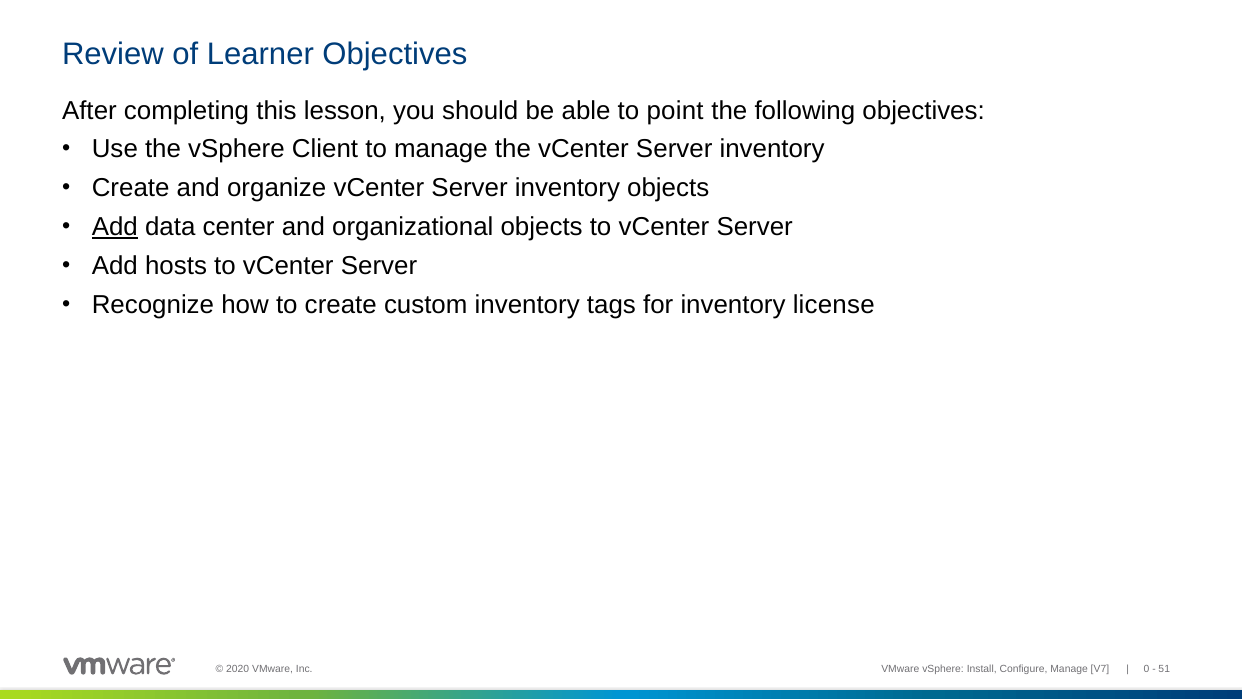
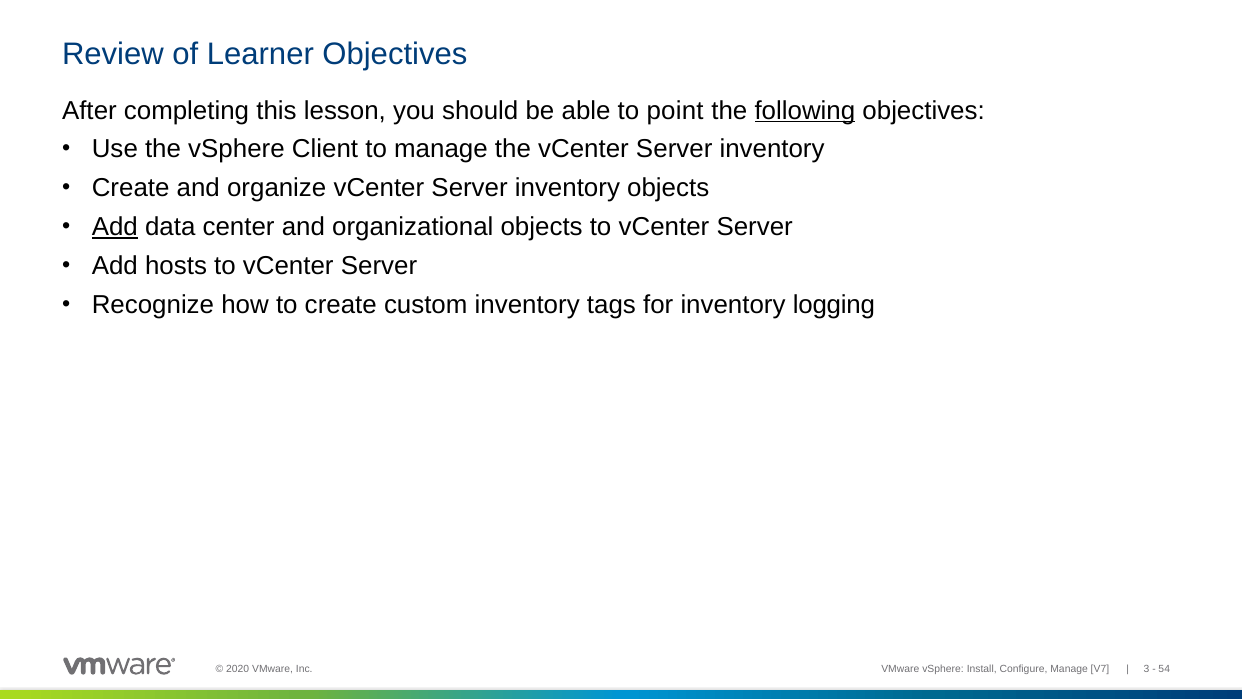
following underline: none -> present (805, 110)
license: license -> logging (834, 305)
0: 0 -> 3 (1146, 669)
51: 51 -> 54 (1164, 669)
